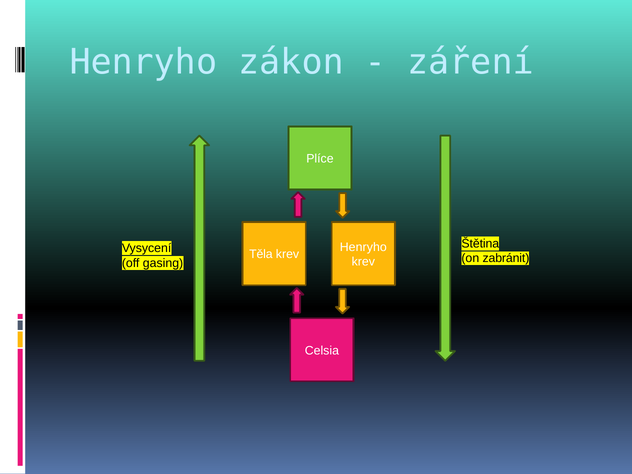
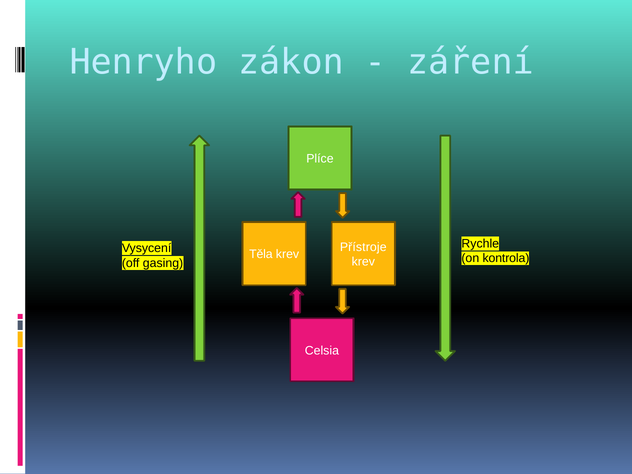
Štětina: Štětina -> Rychle (480, 244)
Henryho: Henryho -> Přístroje (363, 247)
zabránit: zabránit -> kontrola (506, 258)
